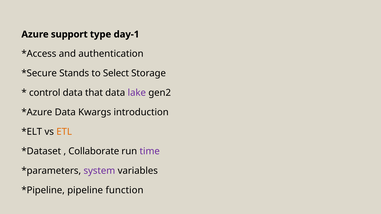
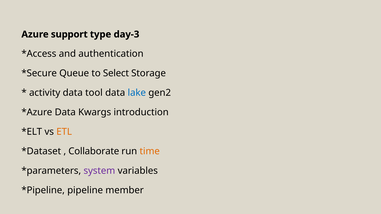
day-1: day-1 -> day-3 (126, 34)
Stands: Stands -> Queue (74, 73)
control: control -> activity (45, 93)
that: that -> tool (94, 93)
lake colour: purple -> blue (137, 93)
time colour: purple -> orange (150, 152)
function: function -> member (125, 191)
